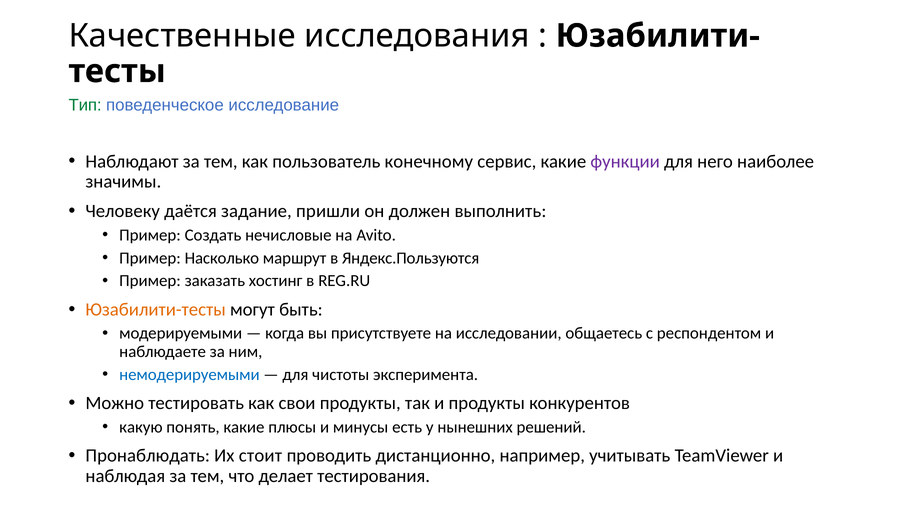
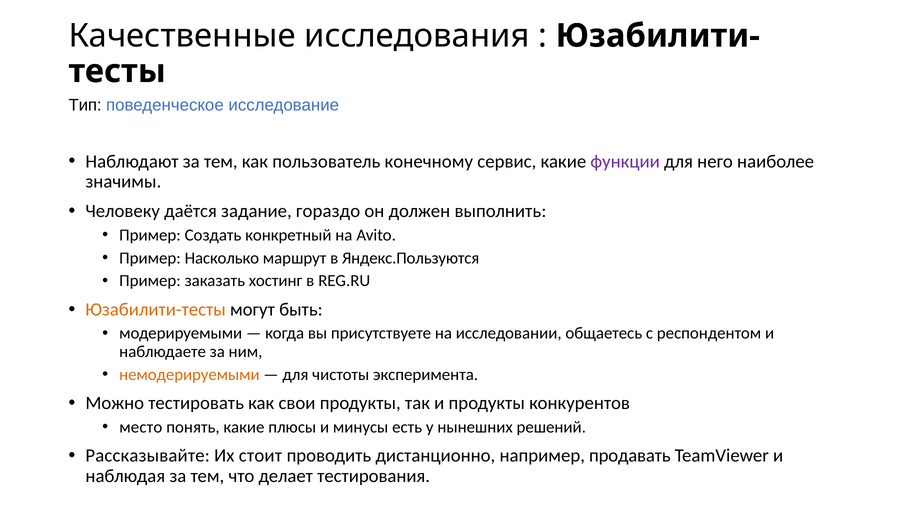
Тип colour: green -> black (85, 105)
пришли: пришли -> гораздо (328, 211)
нечисловые: нечисловые -> конкретный (288, 235)
немодерируемыми colour: blue -> orange (189, 375)
какую: какую -> место (141, 427)
Пронаблюдать: Пронаблюдать -> Рассказывайте (148, 456)
учитывать: учитывать -> продавать (630, 456)
